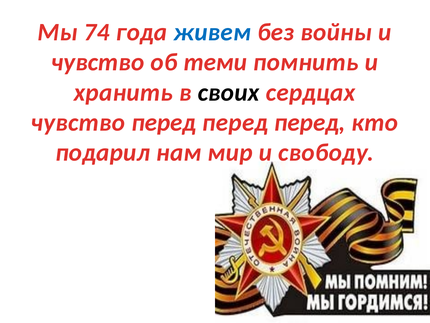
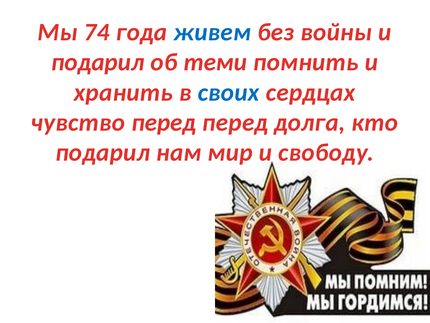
чувство: чувство -> подарил (98, 62)
своих colour: black -> blue (229, 92)
перед: перед -> долга (310, 122)
